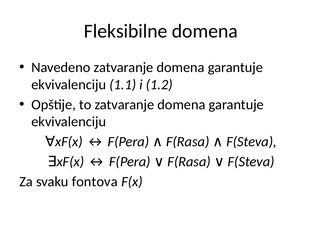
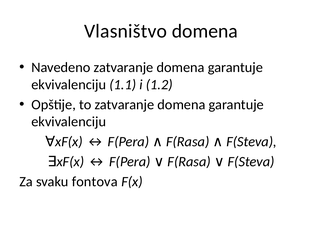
Fleksibilne: Fleksibilne -> Vlasništvo (126, 31)
